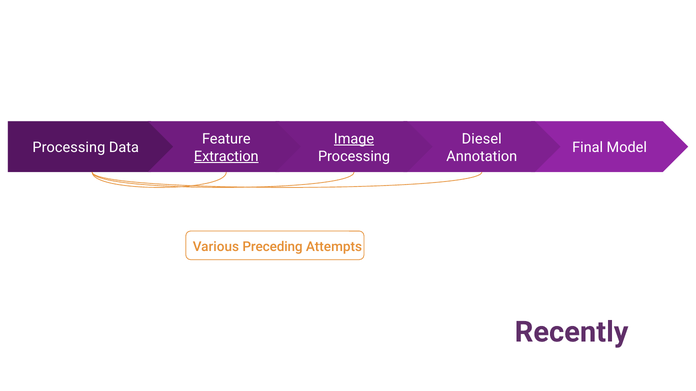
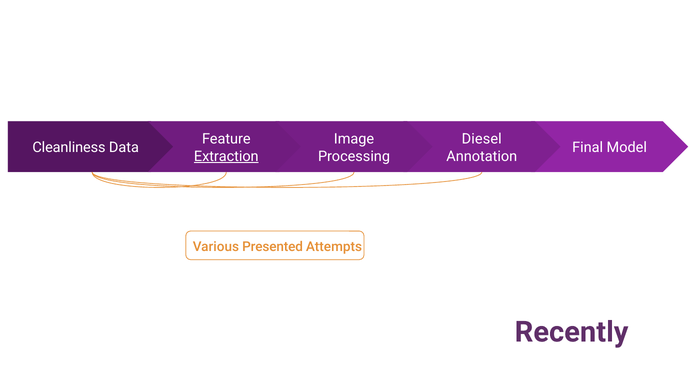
Image underline: present -> none (354, 139)
Processing: Processing -> Cleanliness (69, 148)
Preceding: Preceding -> Presented (273, 247)
